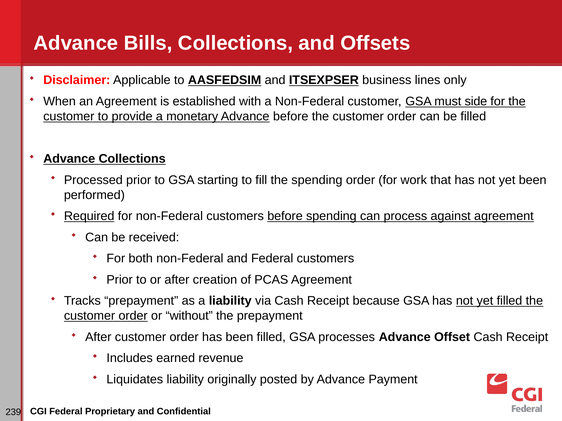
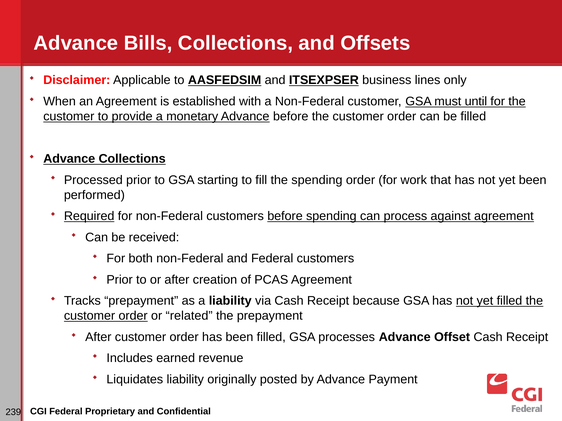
side: side -> until (476, 102)
without: without -> related (189, 316)
